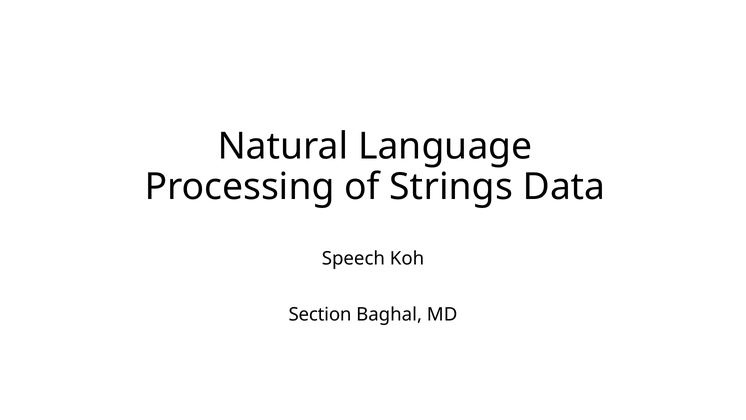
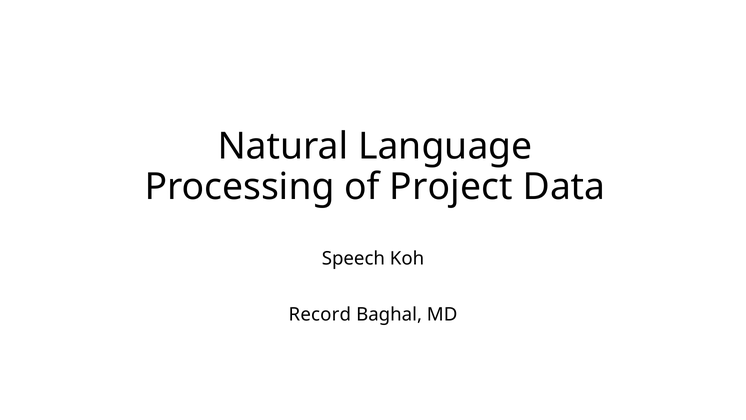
Strings: Strings -> Project (451, 187)
Section: Section -> Record (320, 314)
